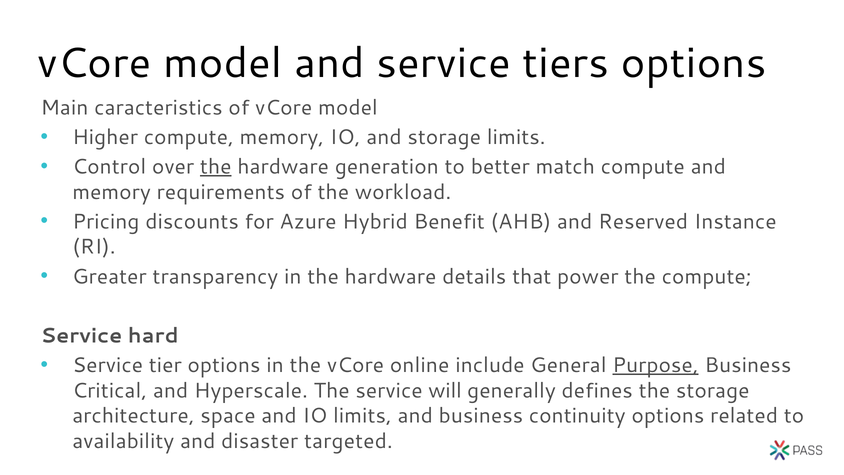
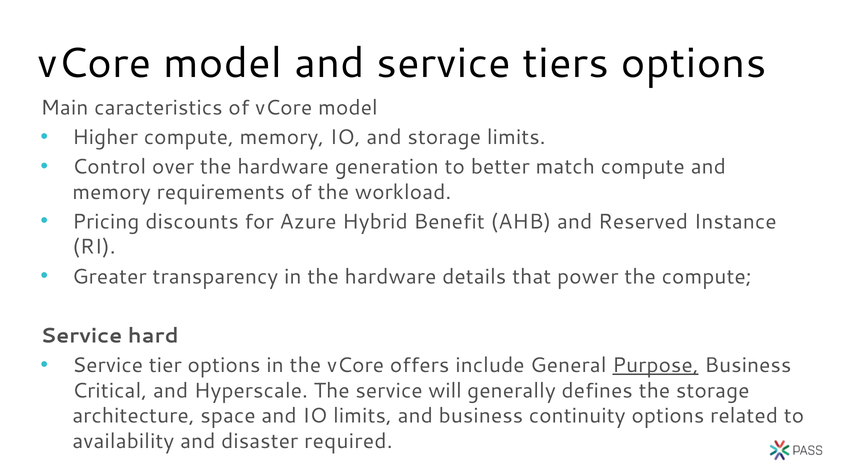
the underline: present -> none (216, 167)
online: online -> offers (420, 365)
targeted: targeted -> required (348, 441)
